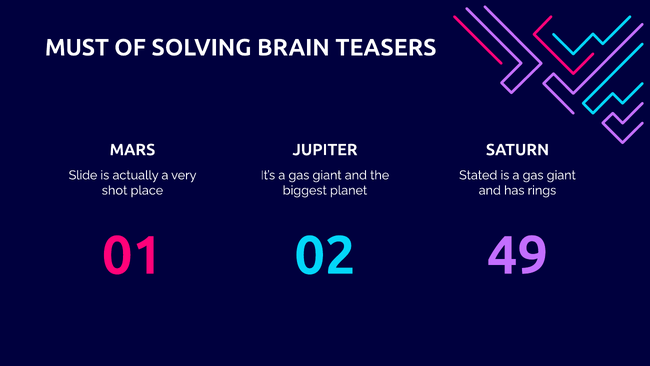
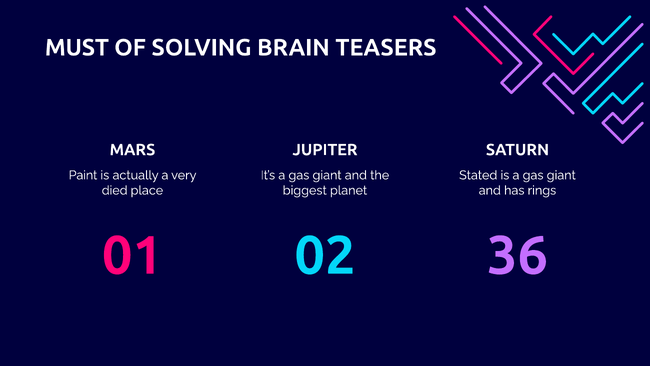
Slide: Slide -> Paint (83, 175)
shot: shot -> died (115, 190)
49: 49 -> 36 (517, 256)
